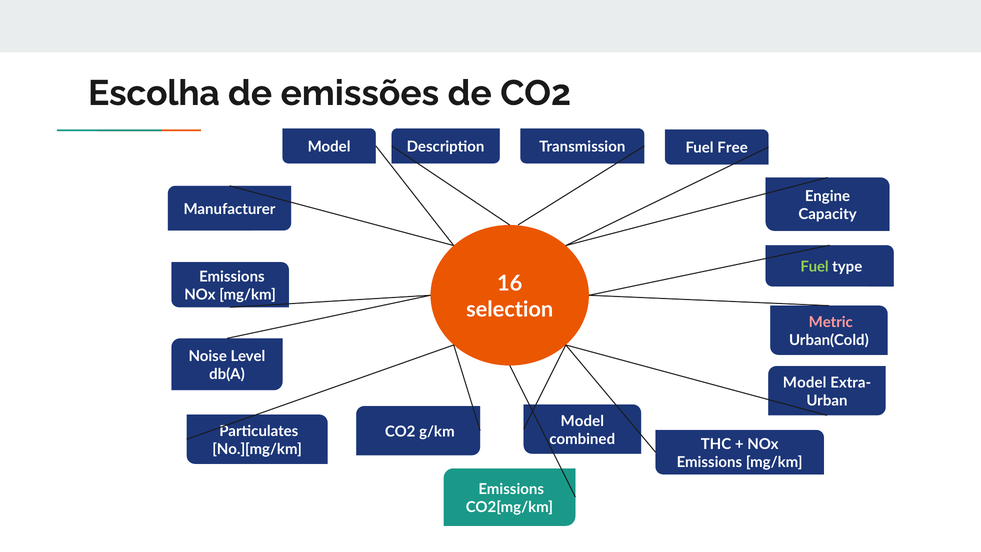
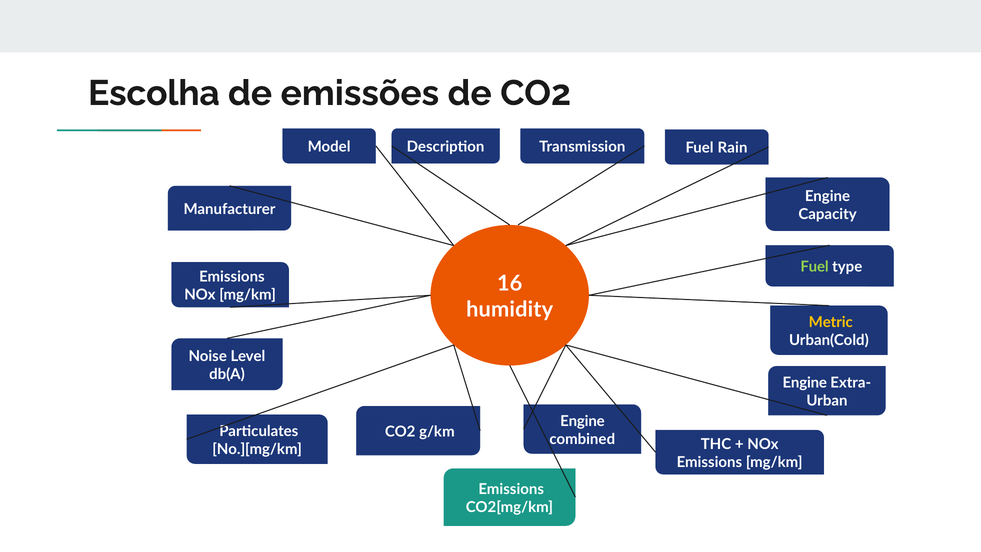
Free: Free -> Rain (733, 148)
selection: selection -> humidity (510, 310)
Metric colour: pink -> yellow (831, 322)
Model: Model -> Engine (805, 383)
Model: Model -> Engine (582, 421)
